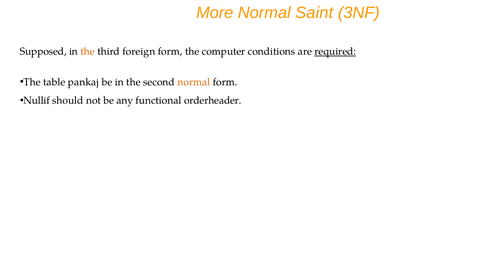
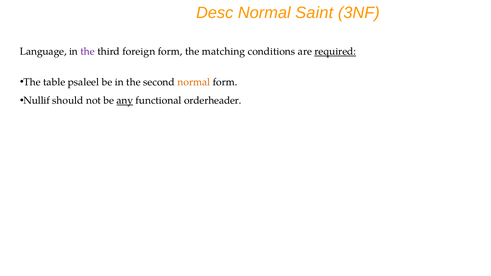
More: More -> Desc (215, 13)
Supposed: Supposed -> Language (43, 52)
the colour: orange -> purple (88, 52)
computer: computer -> matching (224, 52)
pankaj: pankaj -> psaleel (83, 82)
any underline: none -> present (125, 101)
